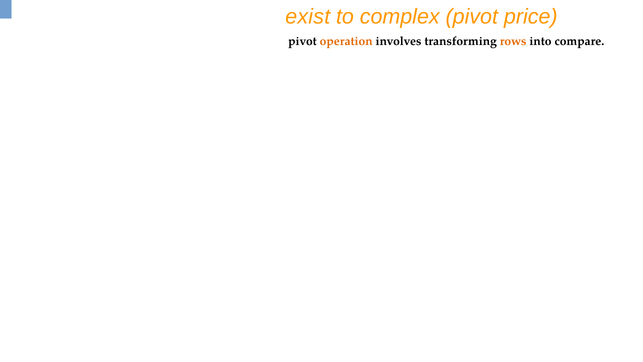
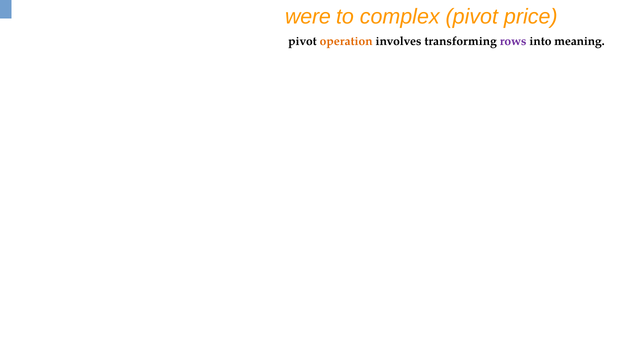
exist: exist -> were (308, 17)
rows colour: orange -> purple (513, 41)
compare: compare -> meaning (579, 41)
